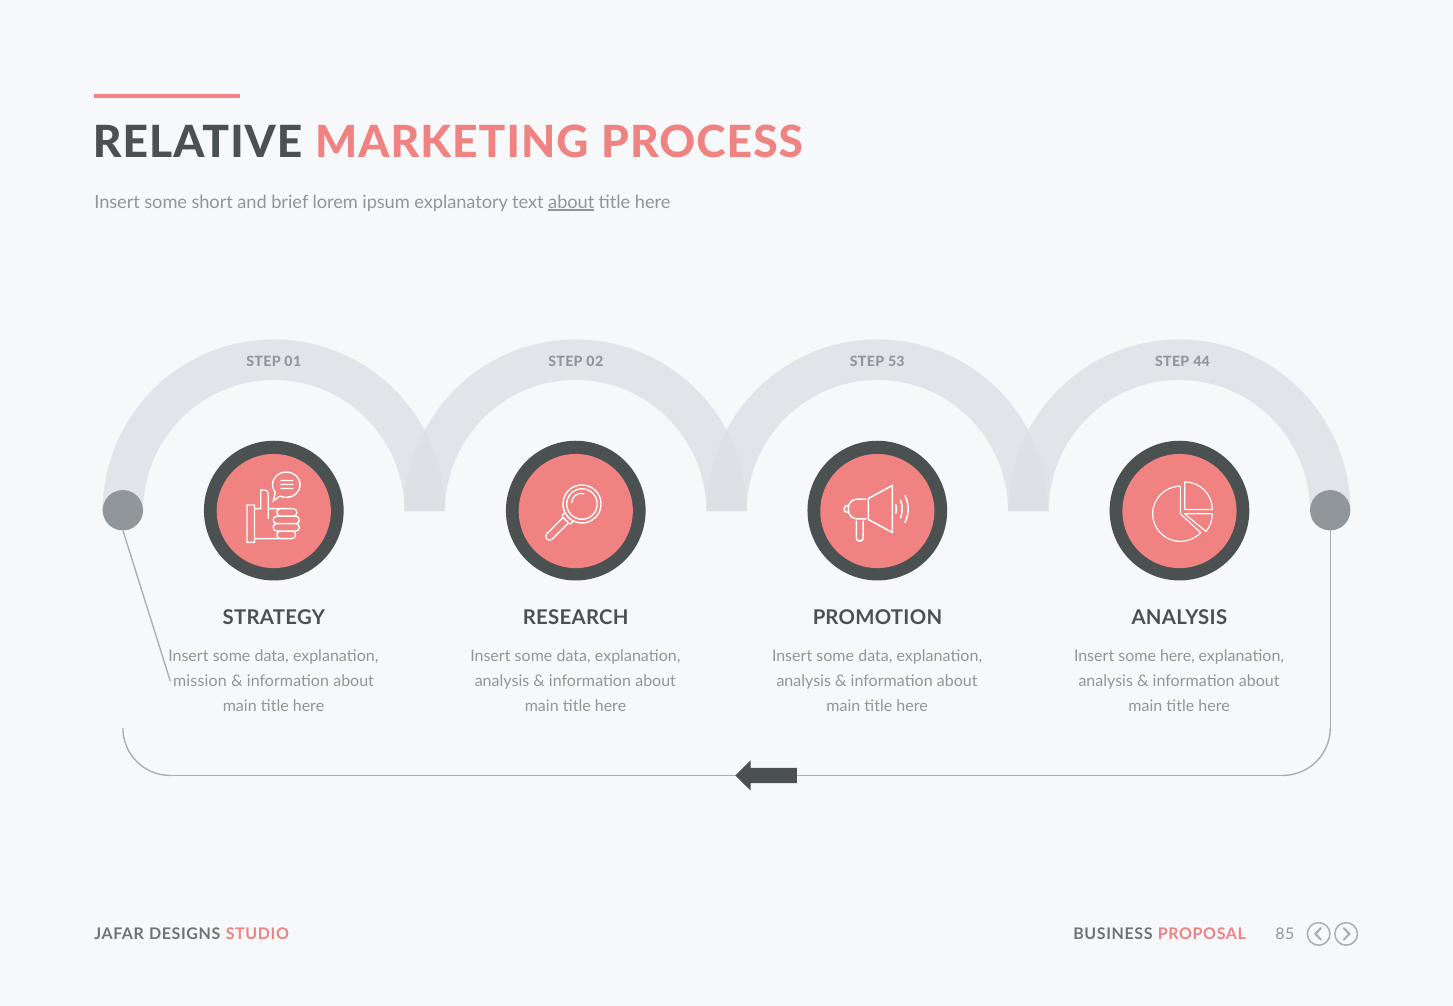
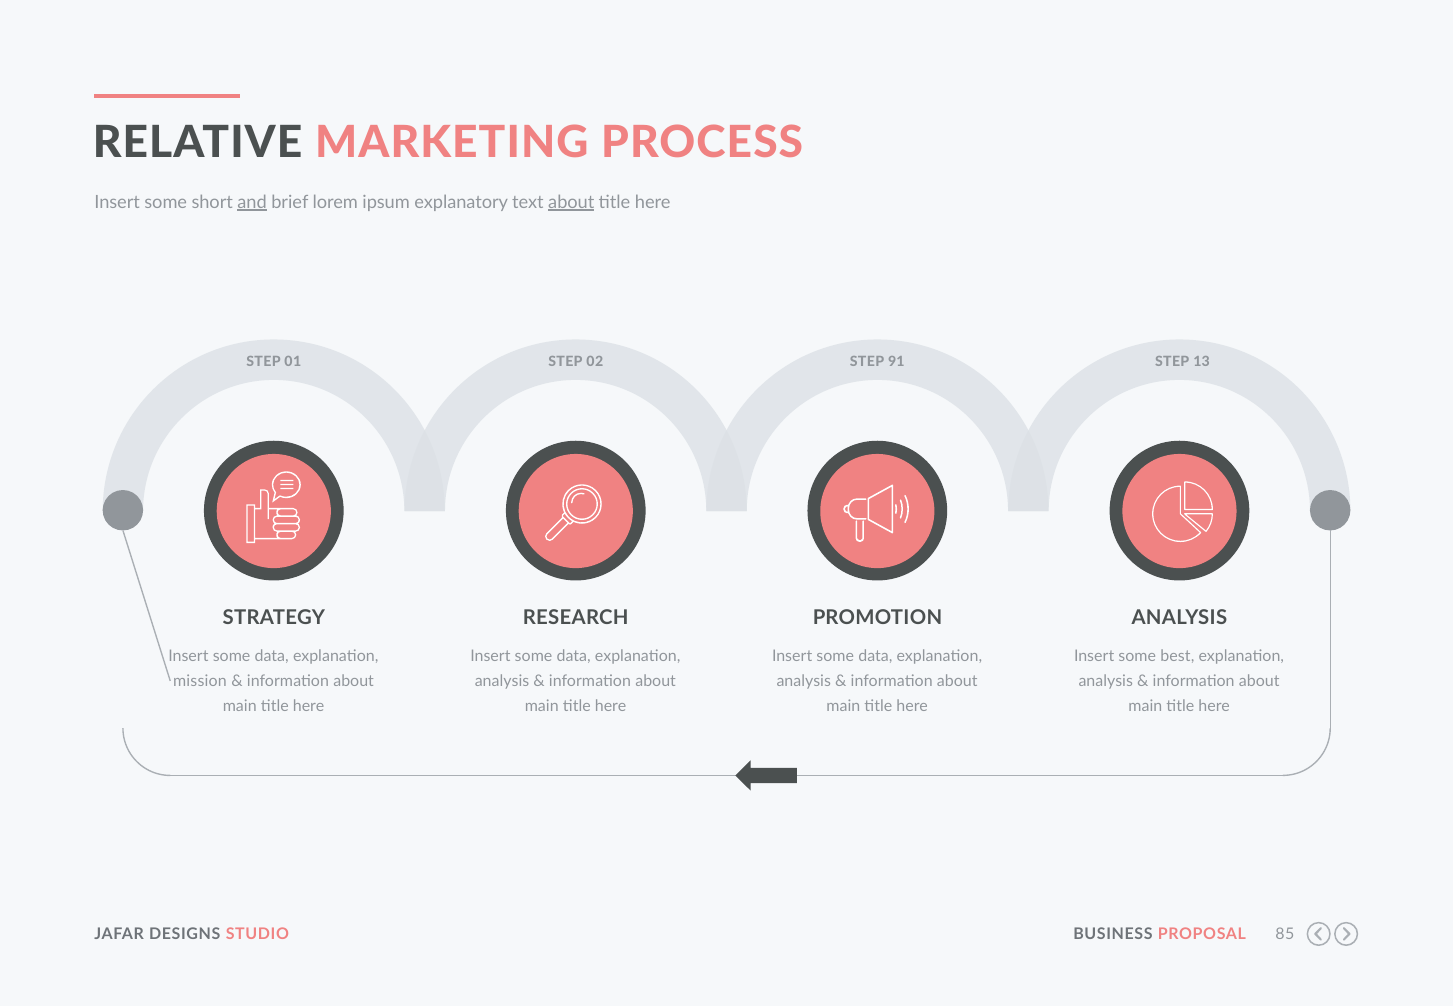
and underline: none -> present (252, 202)
53: 53 -> 91 (896, 362)
44: 44 -> 13 (1202, 362)
some here: here -> best (1177, 656)
